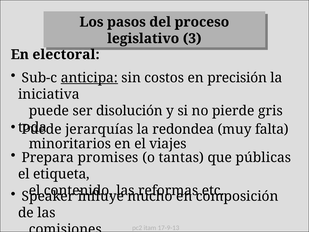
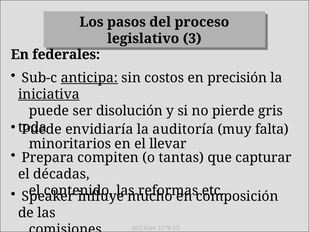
electoral: electoral -> federales (66, 54)
iniciativa underline: none -> present (49, 94)
jerarquías: jerarquías -> envidiaría (99, 129)
redondea: redondea -> auditoría (183, 129)
viajes: viajes -> llevar (168, 144)
promises: promises -> compiten (108, 157)
públicas: públicas -> capturar (263, 157)
etiqueta: etiqueta -> décadas (61, 174)
